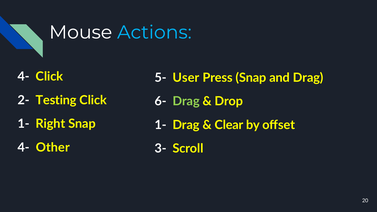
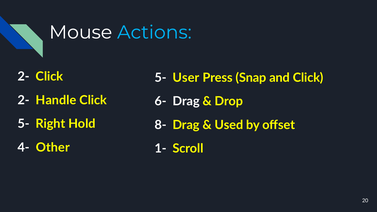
4-: 4- -> 2- (24, 77)
and Drag: Drag -> Click (308, 78)
Testing: Testing -> Handle (56, 100)
Drag colour: light green -> white (186, 101)
1-: 1- -> 5- (24, 124)
Right Snap: Snap -> Hold (82, 124)
1-: 1- -> 8- (161, 125)
Clear: Clear -> Used (229, 125)
3-: 3- -> 1- (161, 149)
